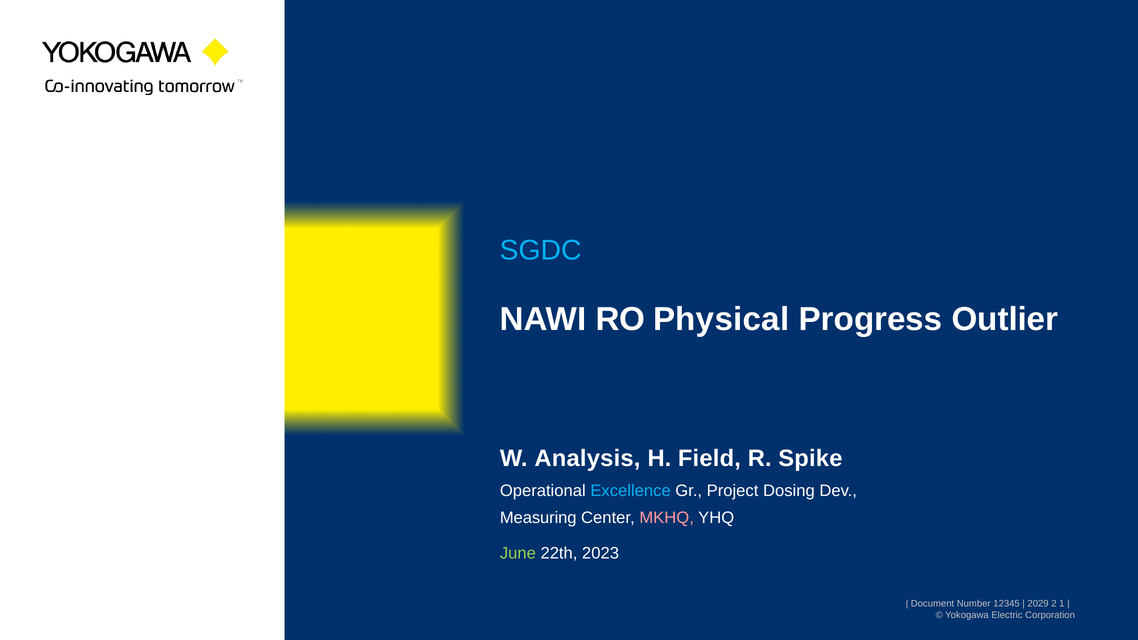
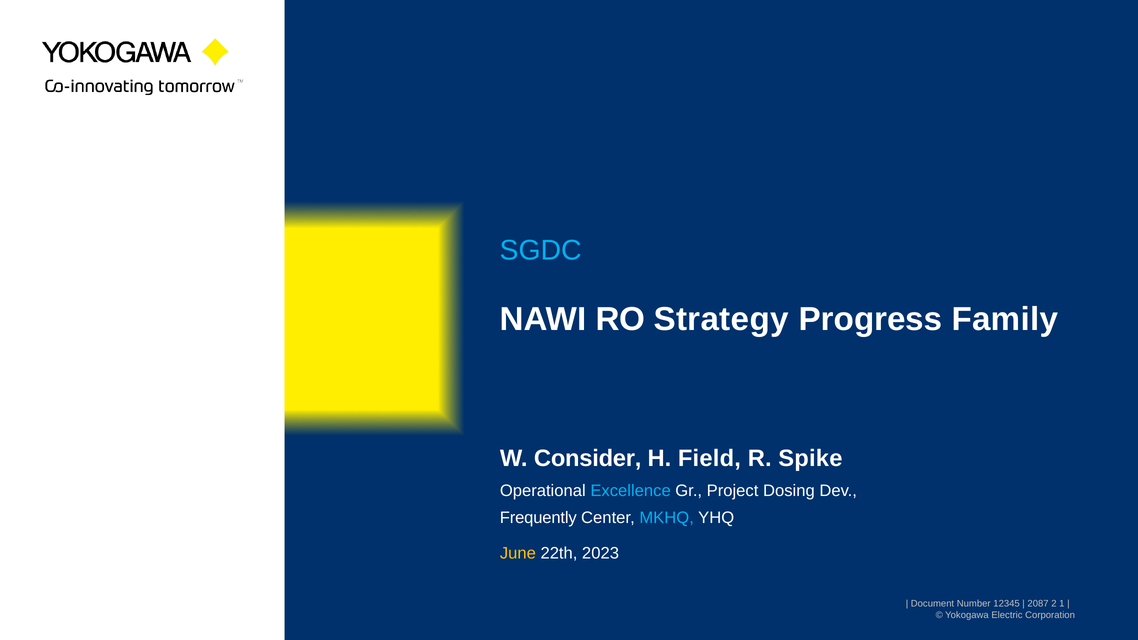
Physical: Physical -> Strategy (721, 319)
Outlier: Outlier -> Family (1005, 319)
Analysis: Analysis -> Consider (588, 459)
Measuring: Measuring -> Frequently (538, 518)
MKHQ colour: pink -> light blue (667, 518)
June colour: light green -> yellow (518, 553)
2029: 2029 -> 2087 (1038, 604)
